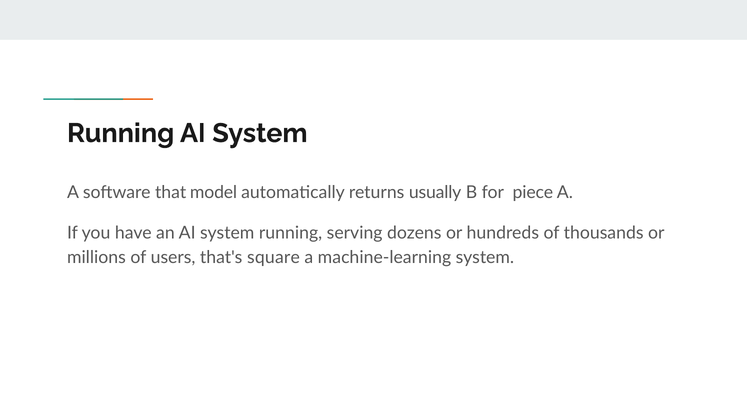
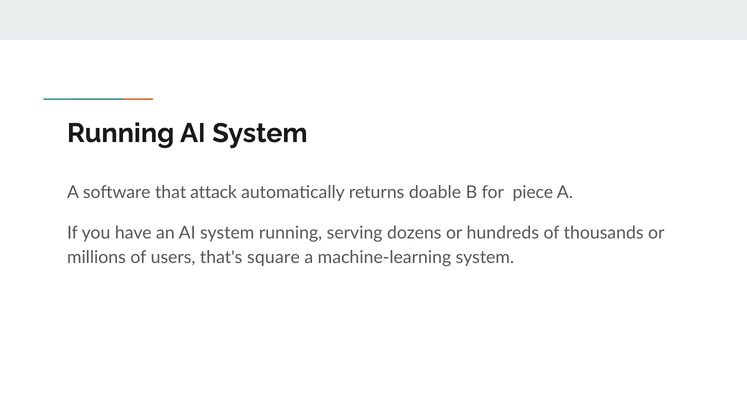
model: model -> attack (214, 192)
usually: usually -> doable (435, 192)
